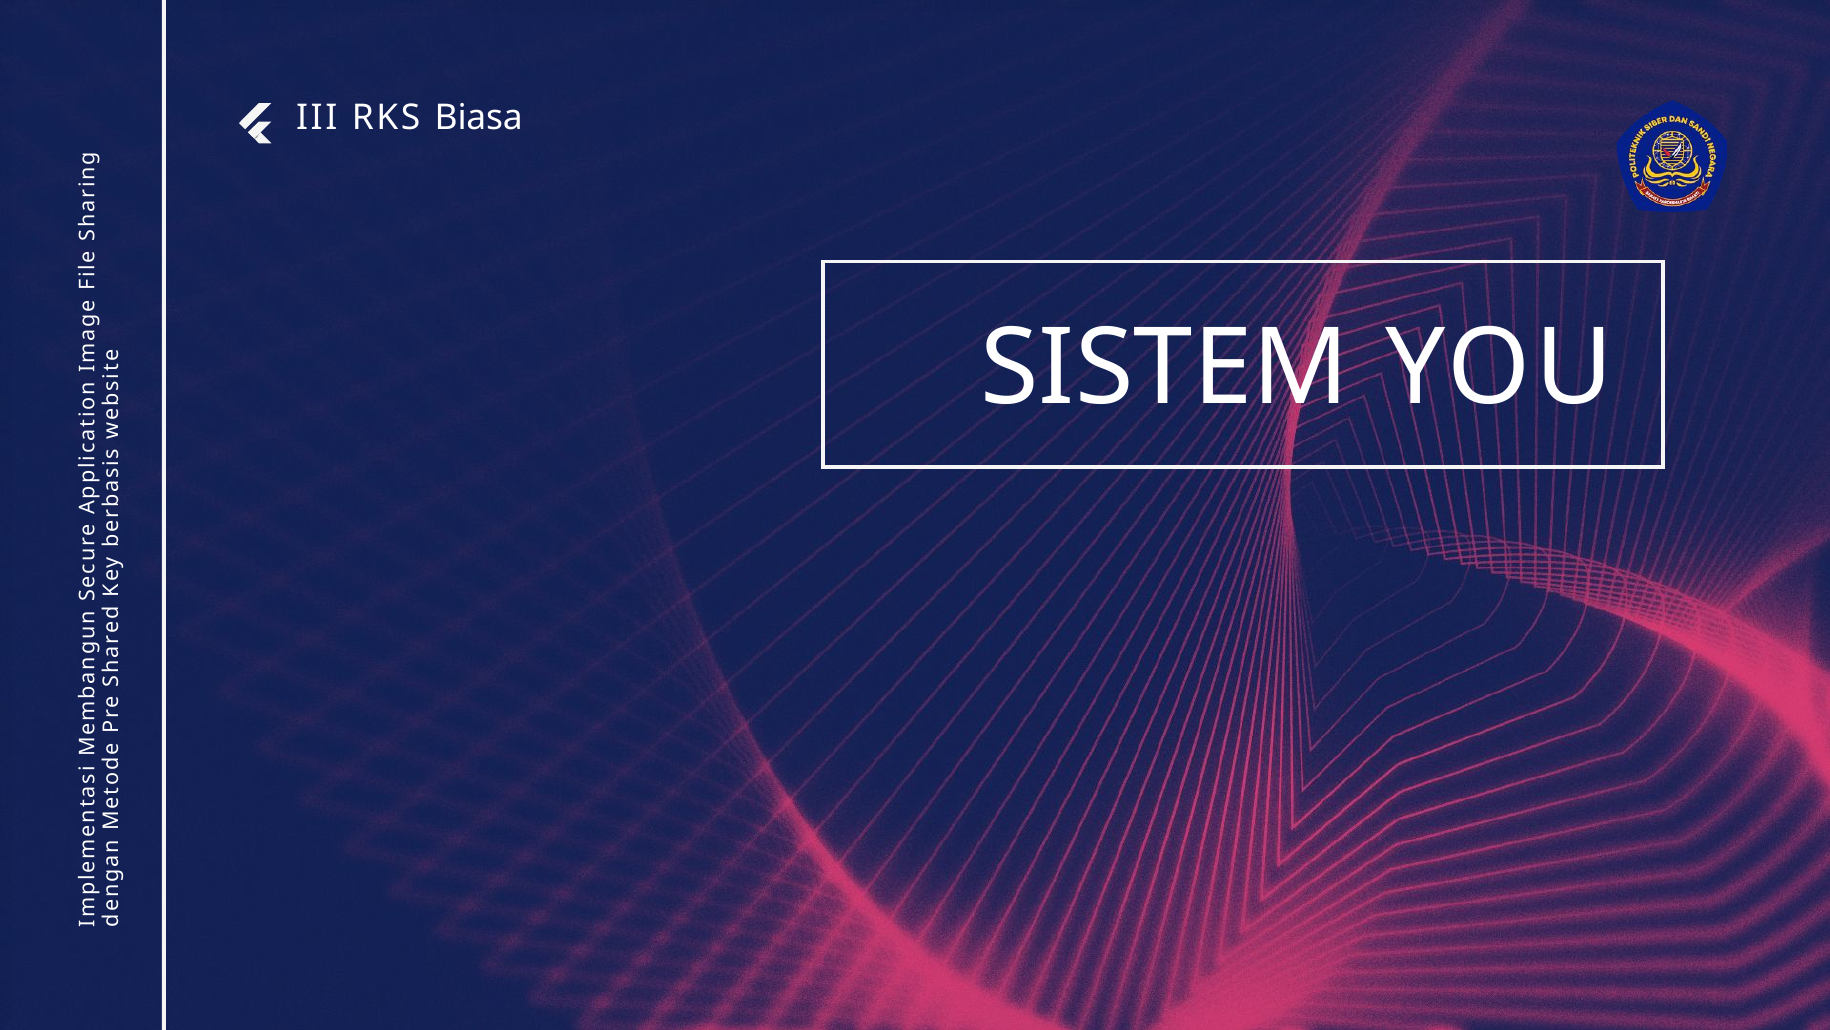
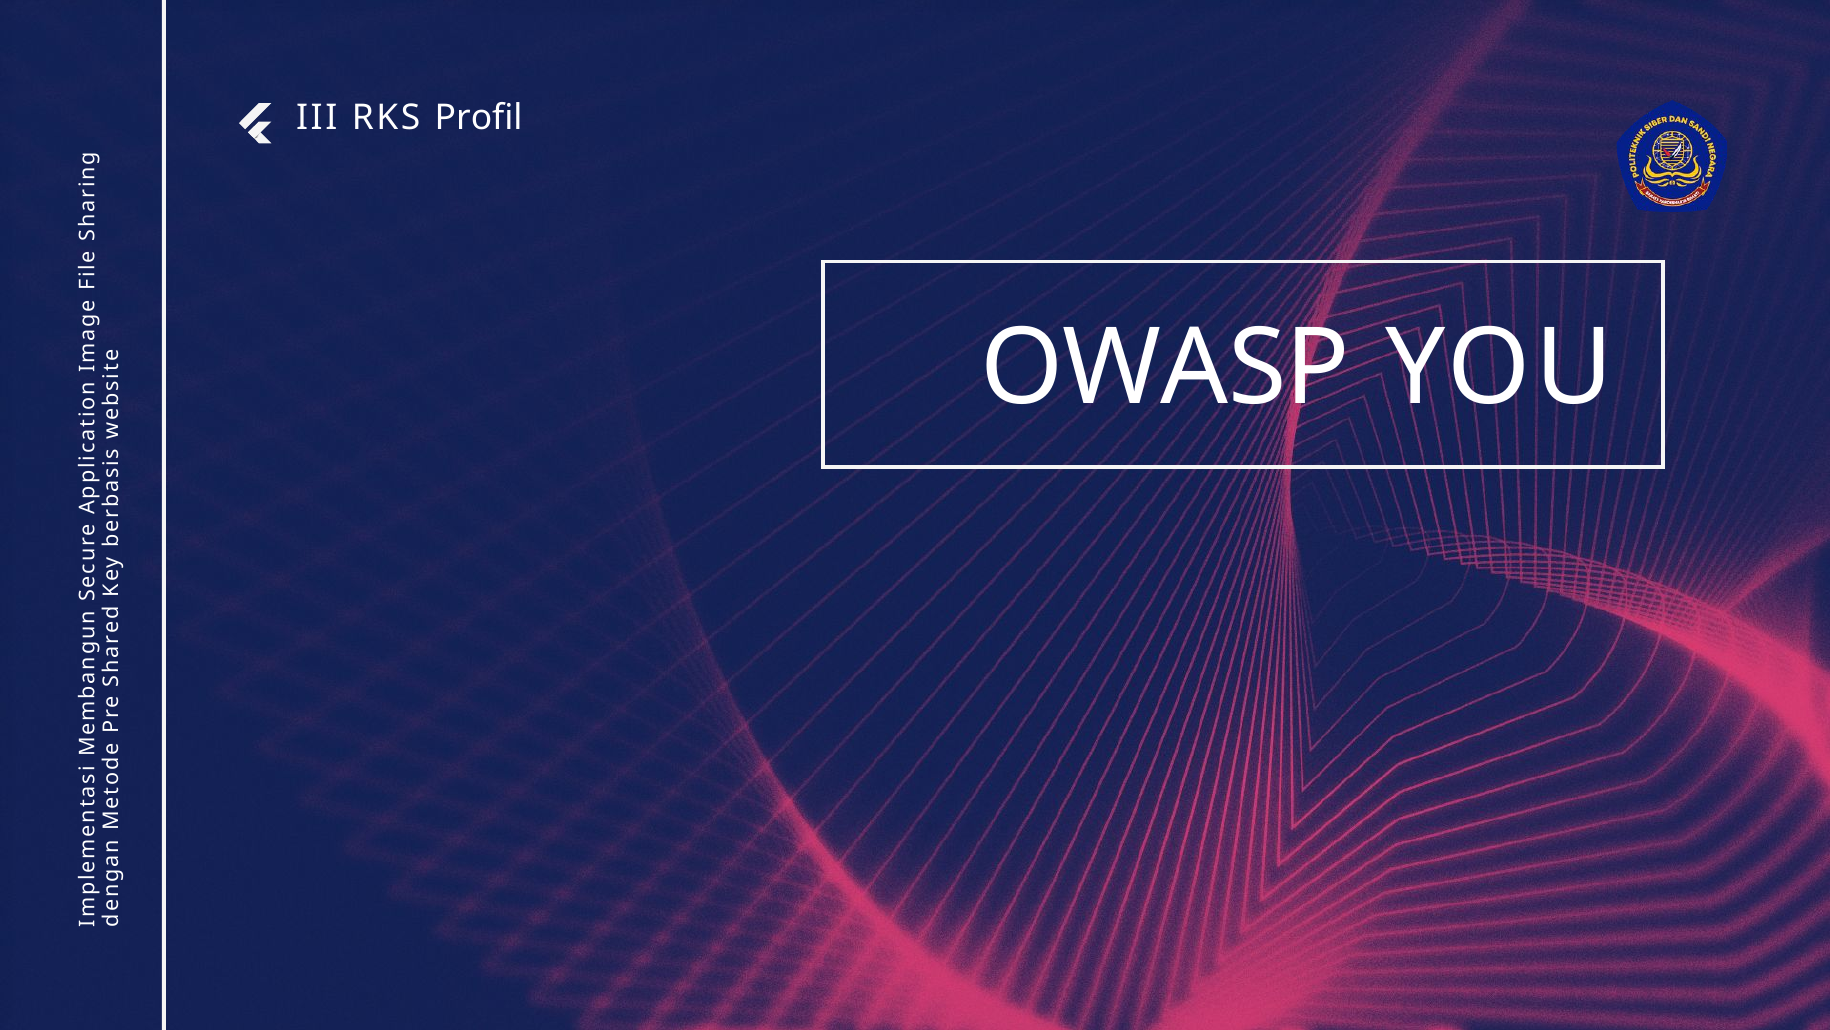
Biasa: Biasa -> Profil (479, 117)
SISTEM: SISTEM -> OWASP (1165, 368)
